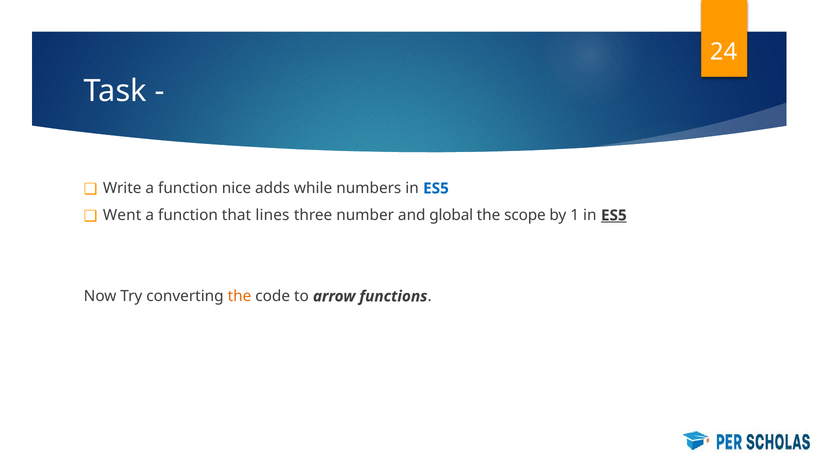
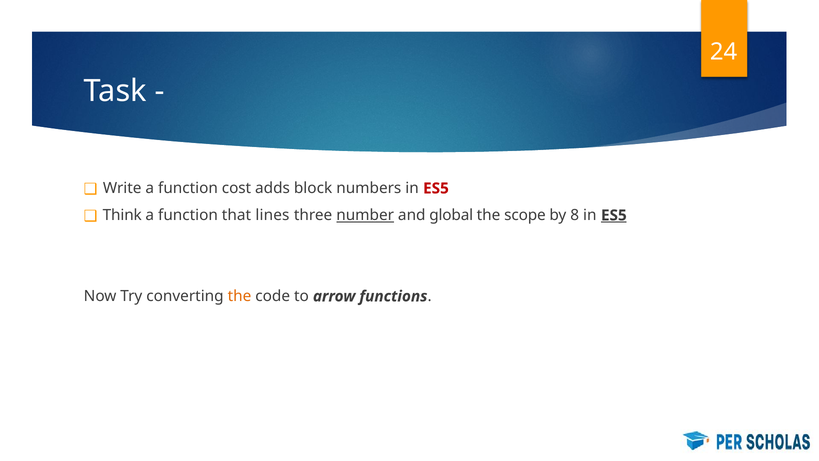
nice: nice -> cost (237, 188)
while: while -> block (313, 188)
ES5 colour: blue -> red (436, 188)
Went: Went -> Think (122, 215)
number underline: none -> present (365, 215)
1: 1 -> 8 (575, 215)
